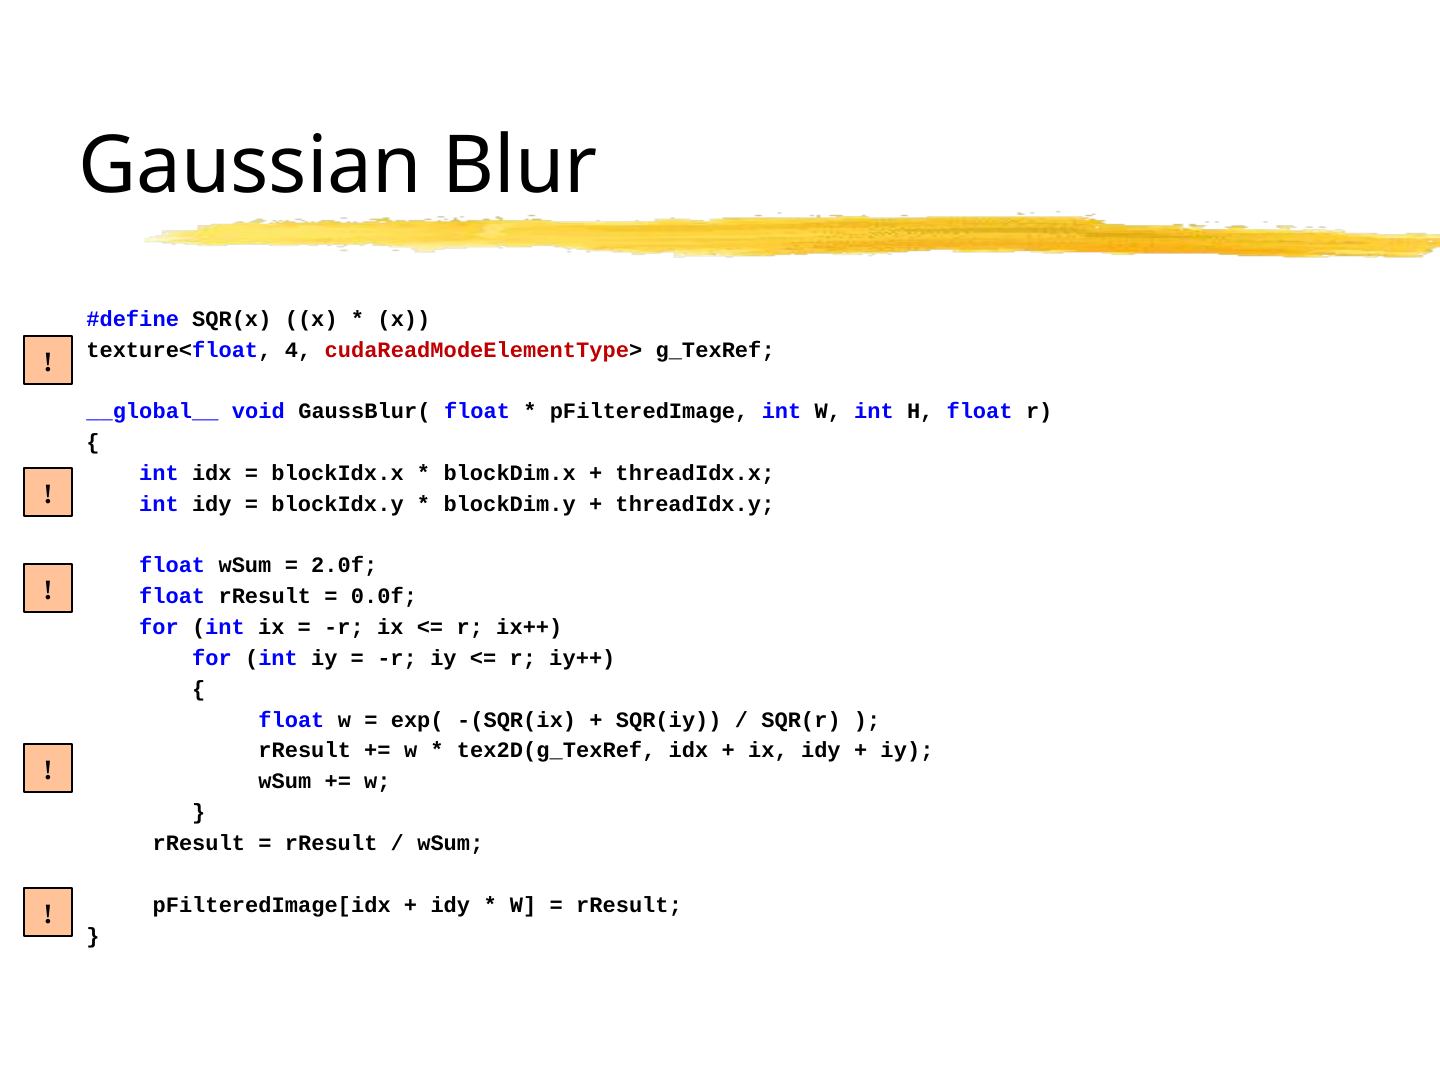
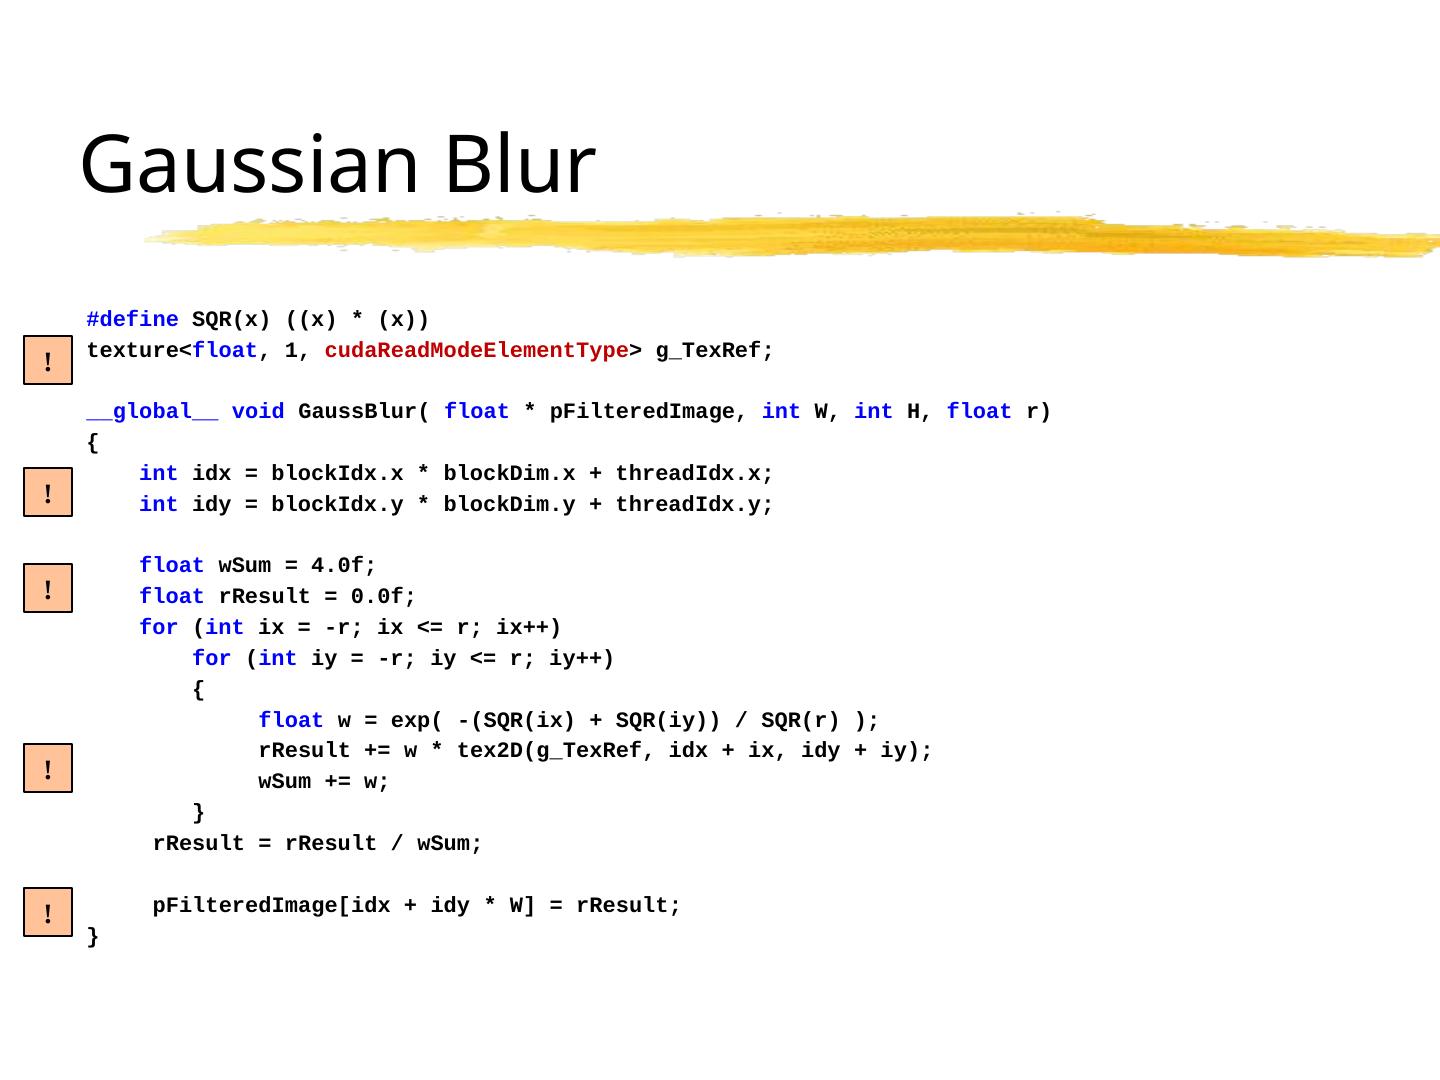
4: 4 -> 1 (298, 350)
2.0f: 2.0f -> 4.0f (344, 566)
